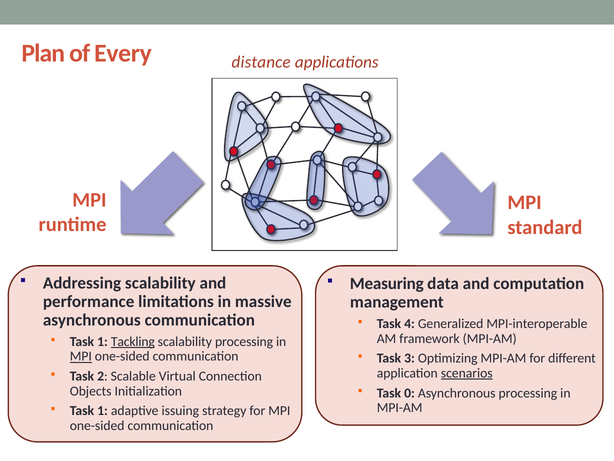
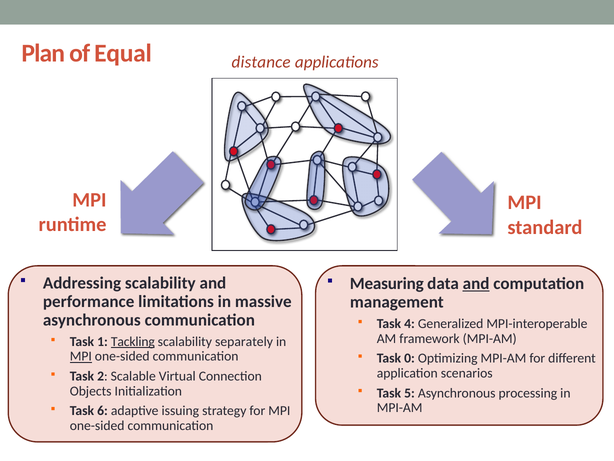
Every: Every -> Equal (123, 53)
and underline: none -> present (476, 283)
scalability processing: processing -> separately (244, 341)
3: 3 -> 0 (410, 358)
scenarios underline: present -> none (467, 373)
0: 0 -> 5 (410, 393)
1: 1 -> 6 (102, 411)
